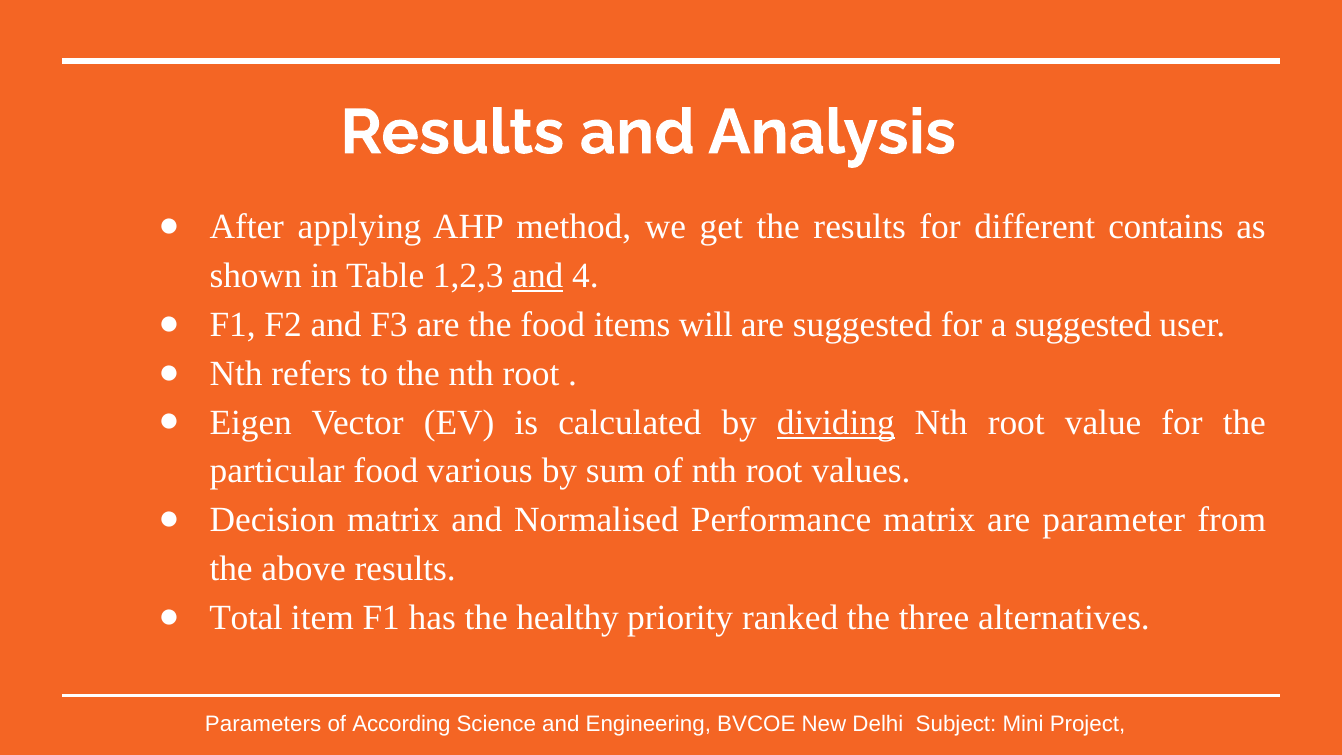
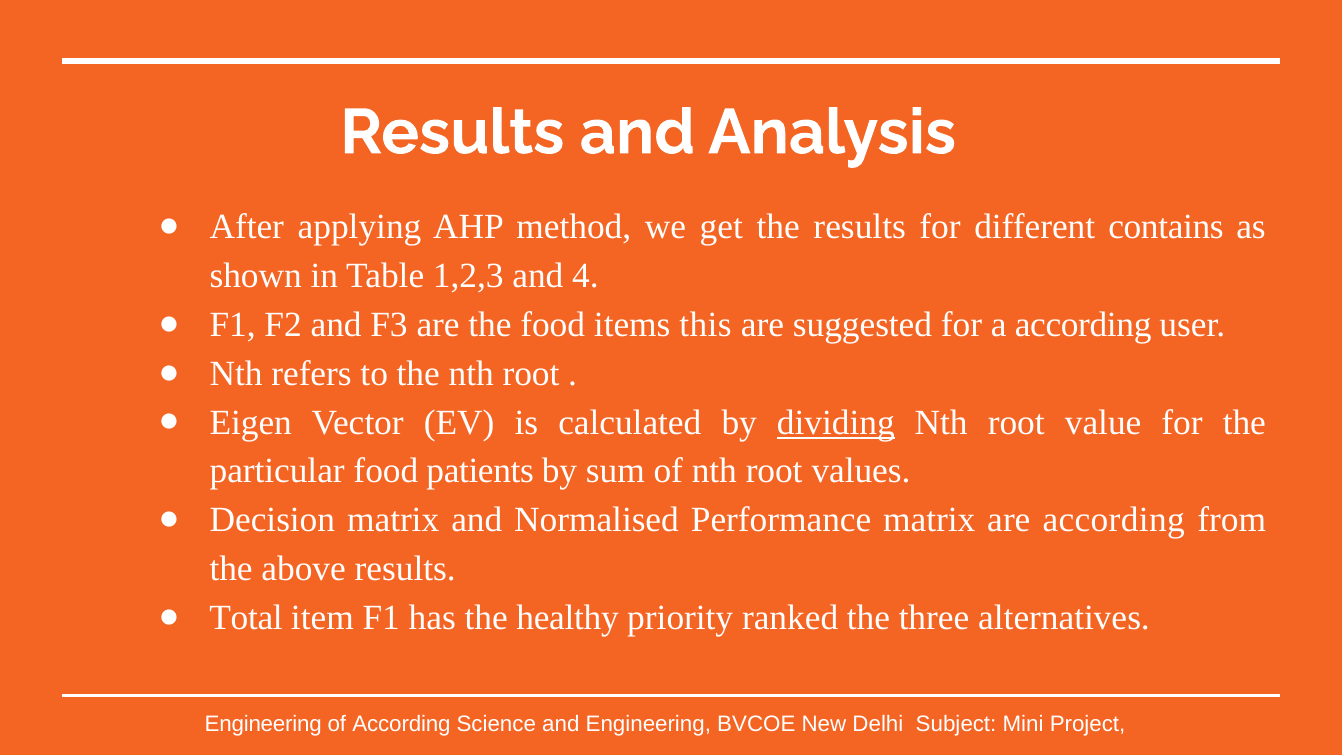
and underline: present -> none (538, 276)
will: will -> this (706, 325)
a suggested: suggested -> according (1083, 325)
various: various -> patients (480, 471)
are parameter: parameter -> according (1114, 520)
Parameters: Parameters -> Engineering (263, 724)
